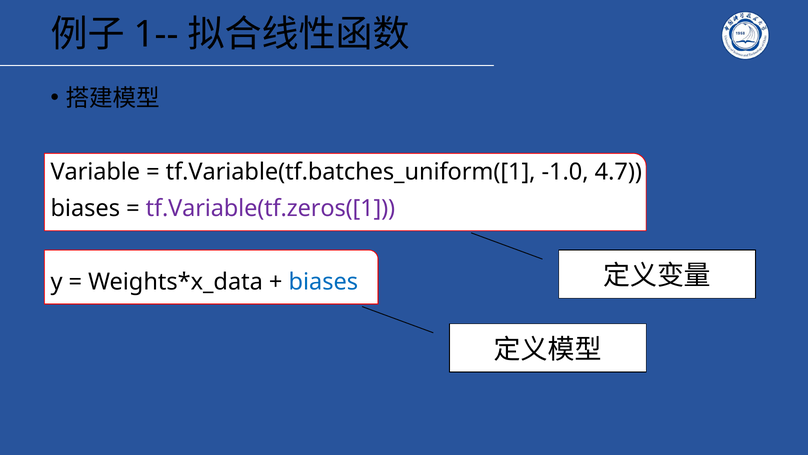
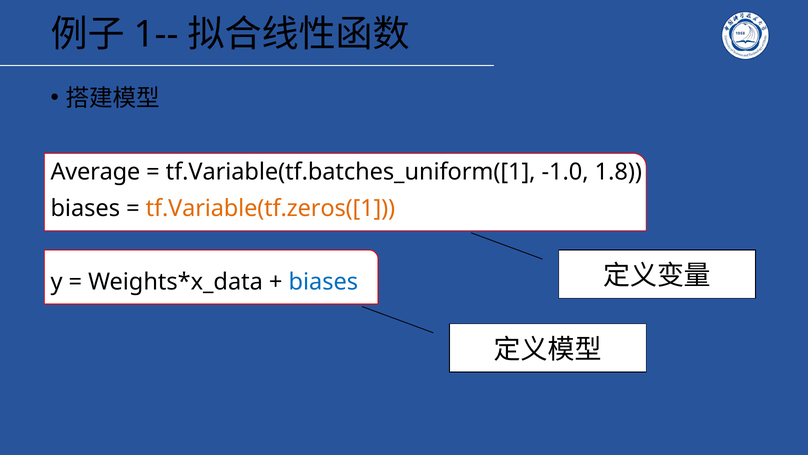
Variable: Variable -> Average (95, 172)
4.7: 4.7 -> 1.8 (618, 172)
tf.Variable(tf.zeros([1 colour: purple -> orange (270, 208)
